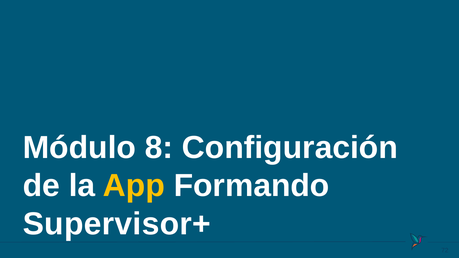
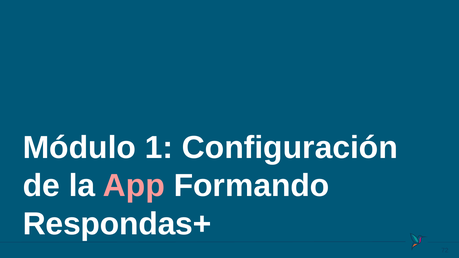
8: 8 -> 1 (159, 148)
App colour: yellow -> pink (134, 186)
Supervisor+: Supervisor+ -> Respondas+ (117, 224)
